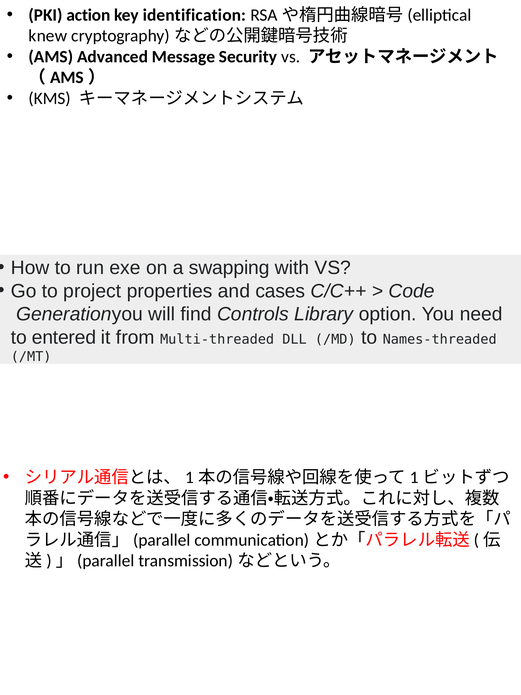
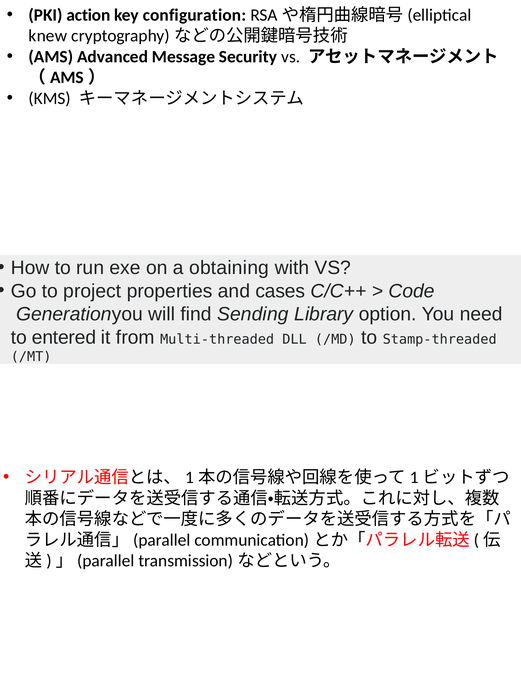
identification: identification -> configuration (194, 15)
swapping: swapping -> obtaining (229, 268)
Controls: Controls -> Sending (253, 314)
Names-threaded: Names-threaded -> Stamp-threaded (440, 339)
